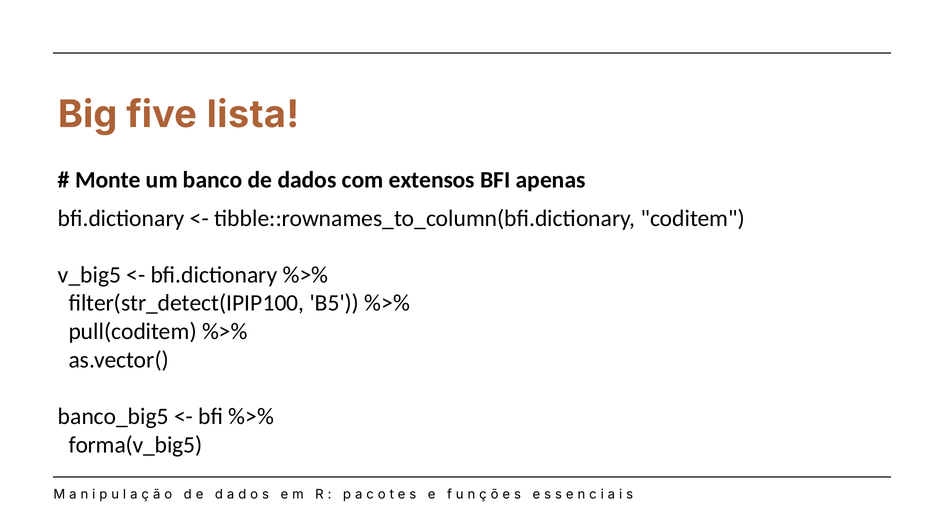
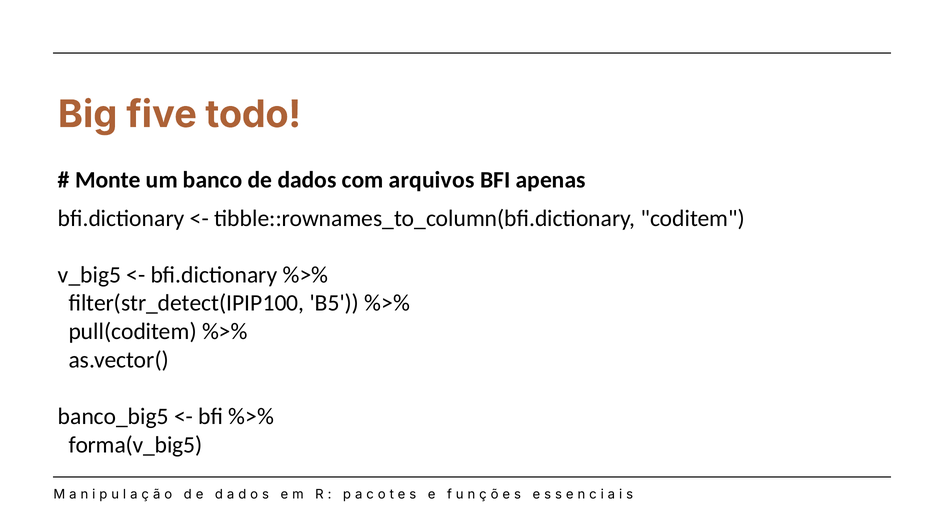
lista: lista -> todo (253, 115)
extensos: extensos -> arquivos (432, 180)
